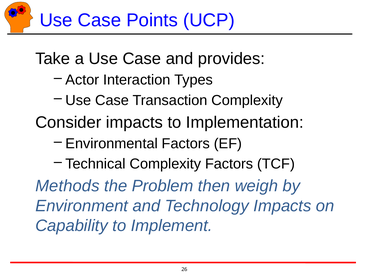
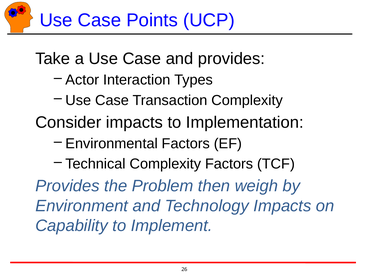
Methods: Methods -> Provides (67, 186)
